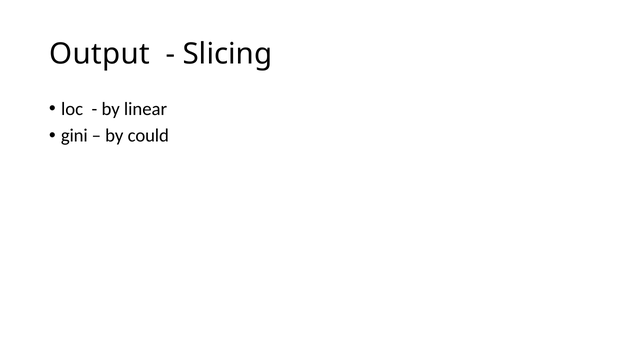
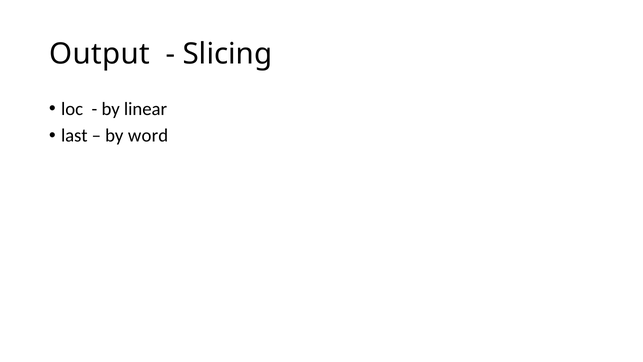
gini: gini -> last (74, 136)
could: could -> word (148, 136)
